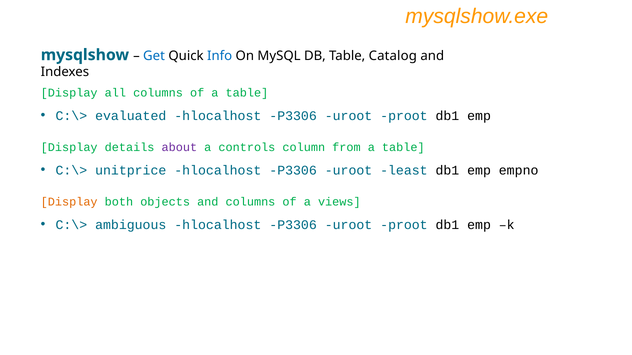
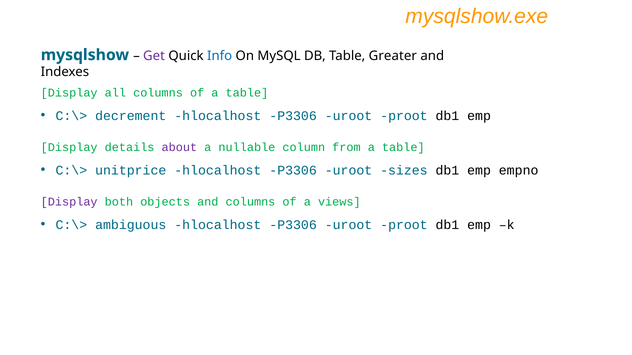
Get colour: blue -> purple (154, 56)
Catalog: Catalog -> Greater (393, 56)
evaluated: evaluated -> decrement (131, 116)
controls: controls -> nullable (247, 148)
least: least -> sizes (404, 171)
Display colour: orange -> purple (69, 202)
